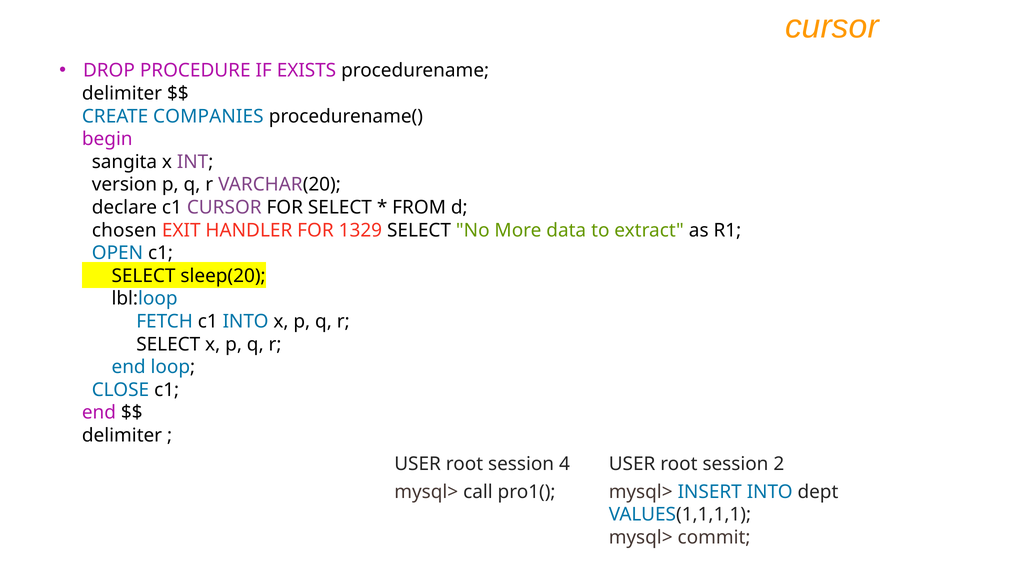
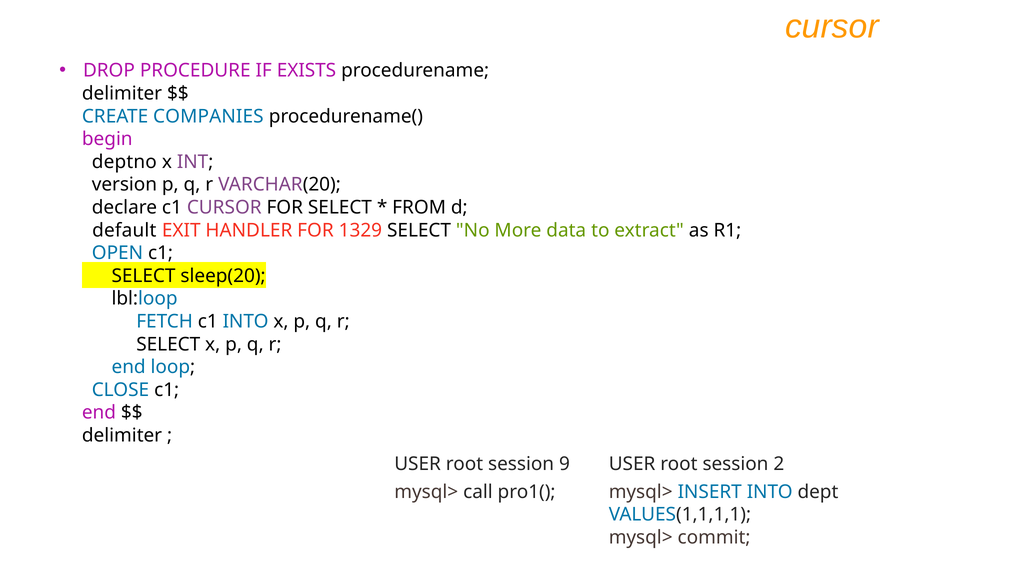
sangita: sangita -> deptno (124, 162)
chosen: chosen -> default (124, 230)
4: 4 -> 9 (564, 464)
